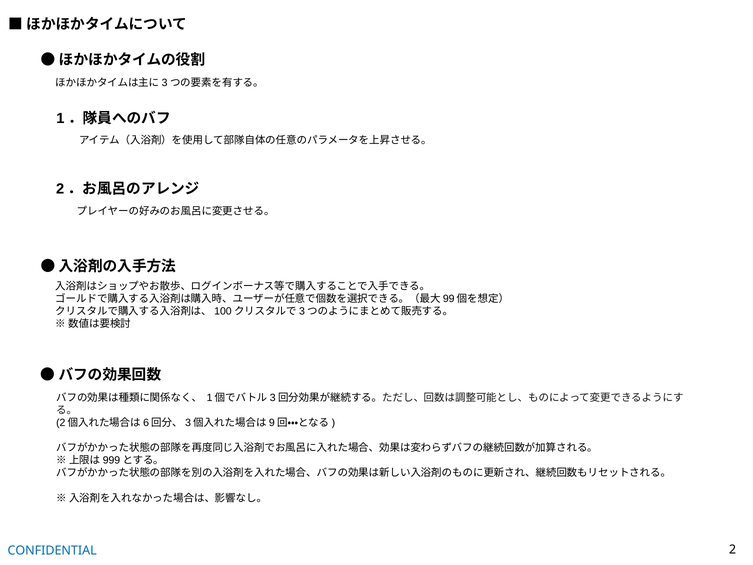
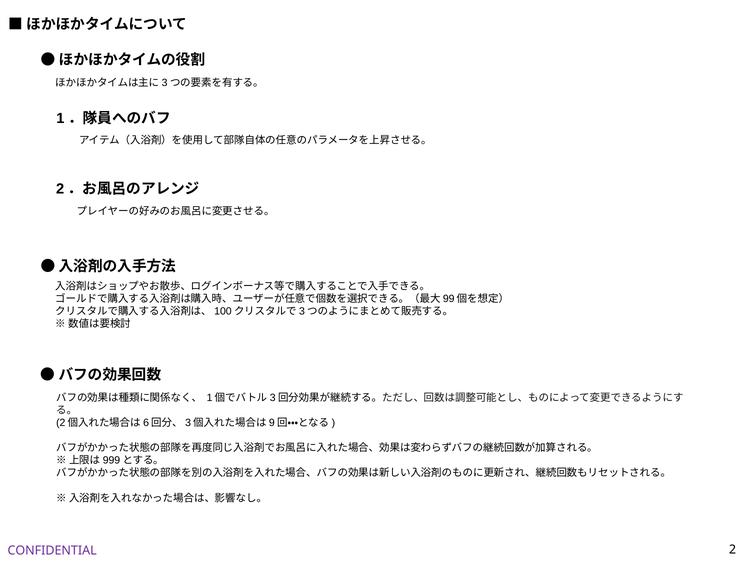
CONFIDENTIAL colour: blue -> purple (52, 551)
